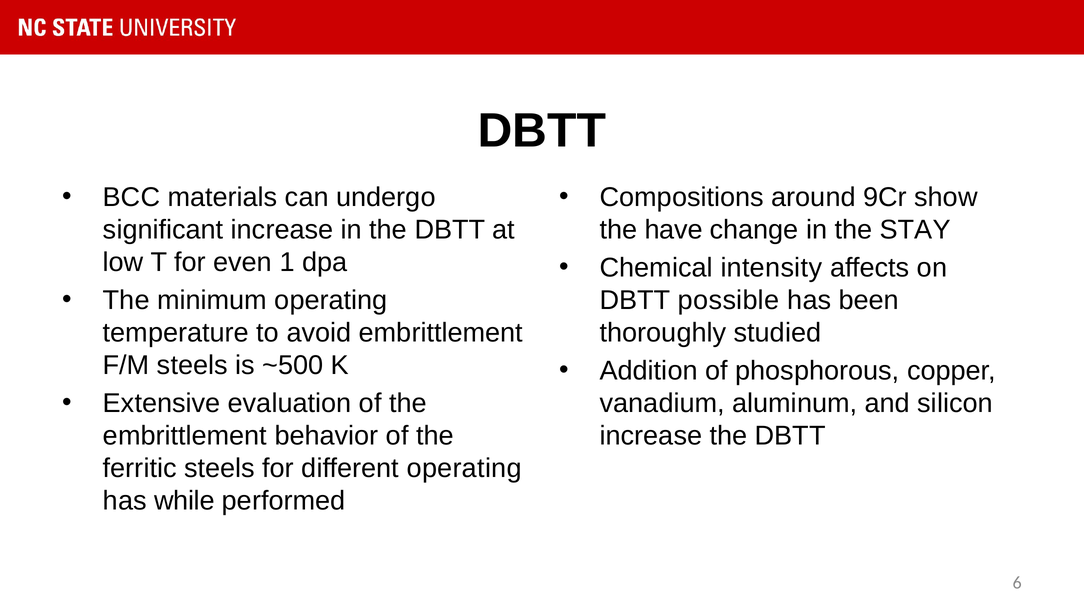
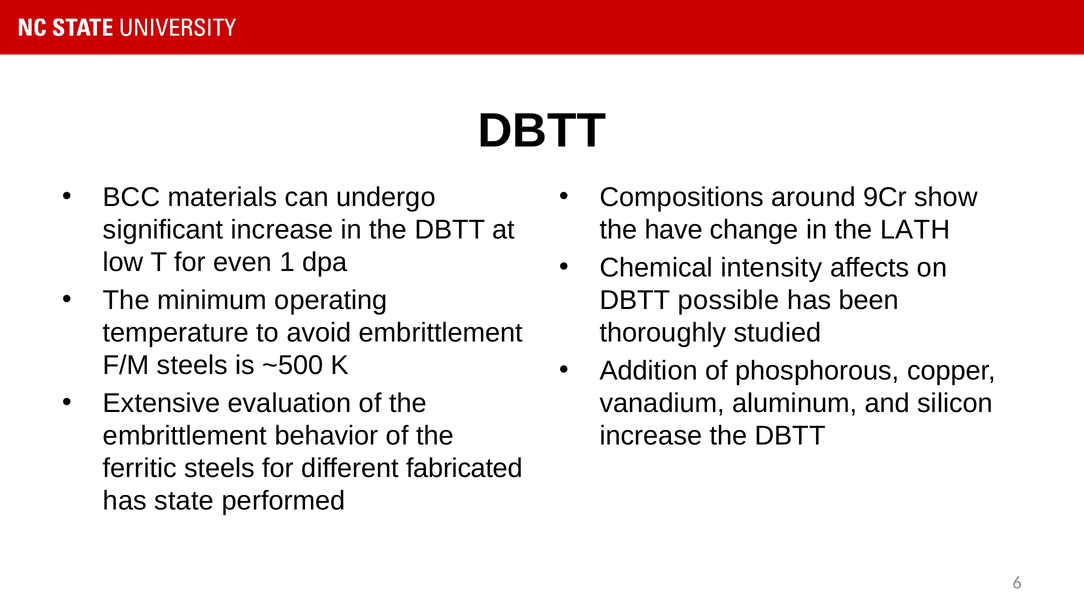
STAY: STAY -> LATH (915, 230)
different operating: operating -> fabricated (465, 468)
while: while -> state (184, 501)
